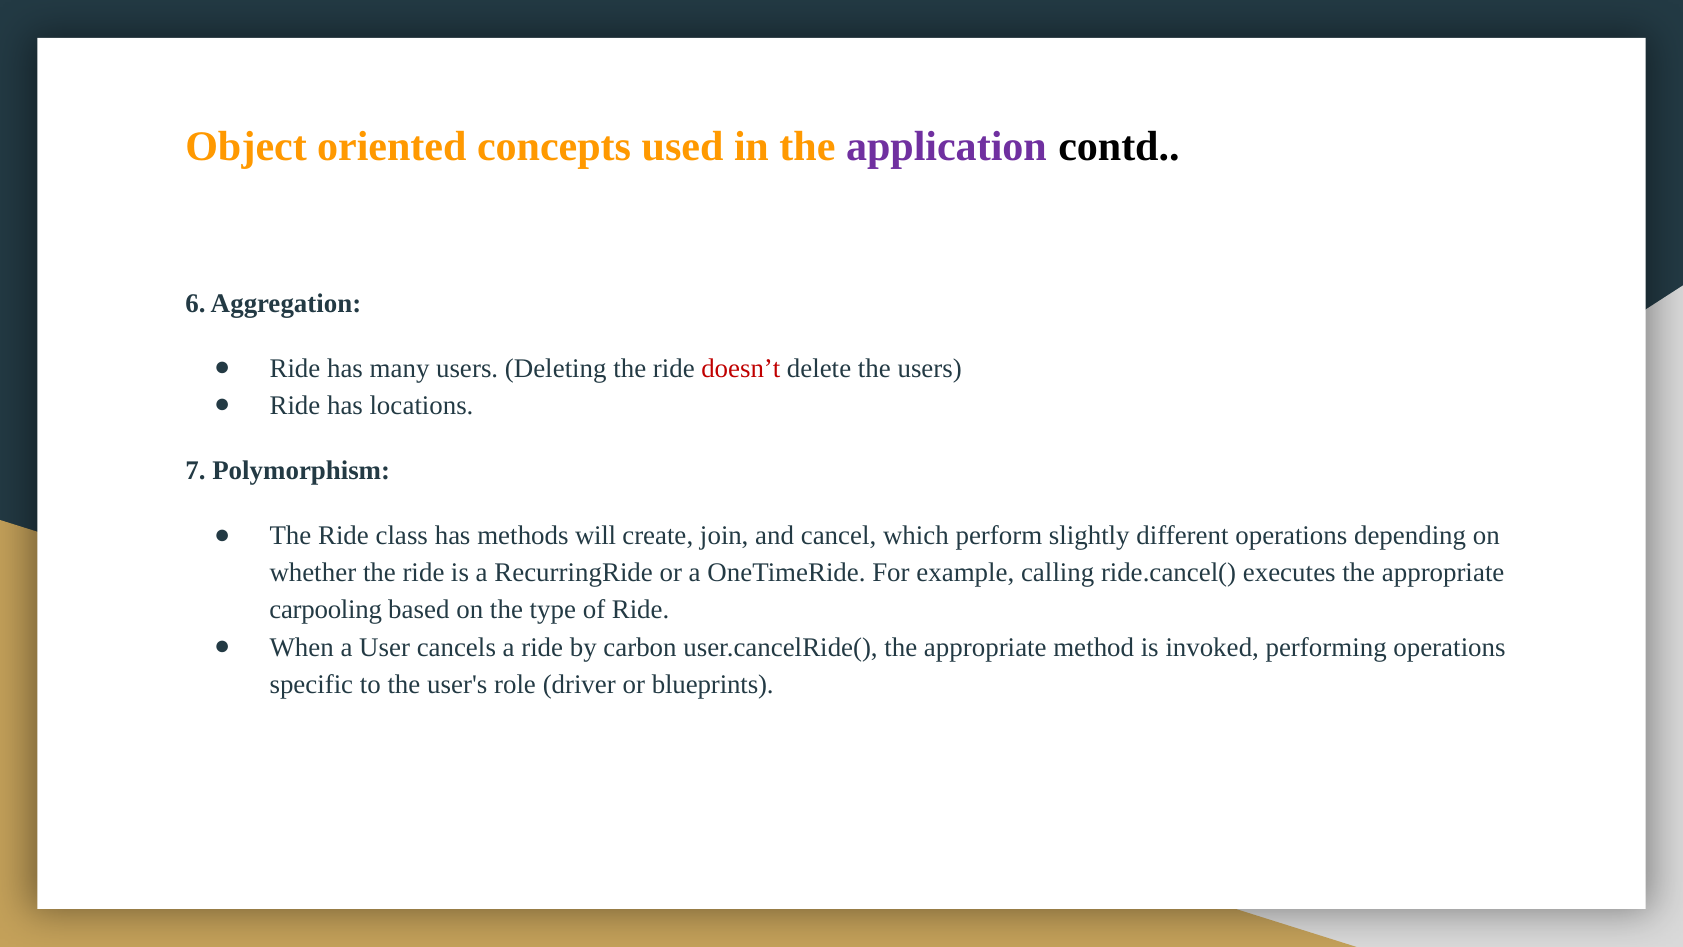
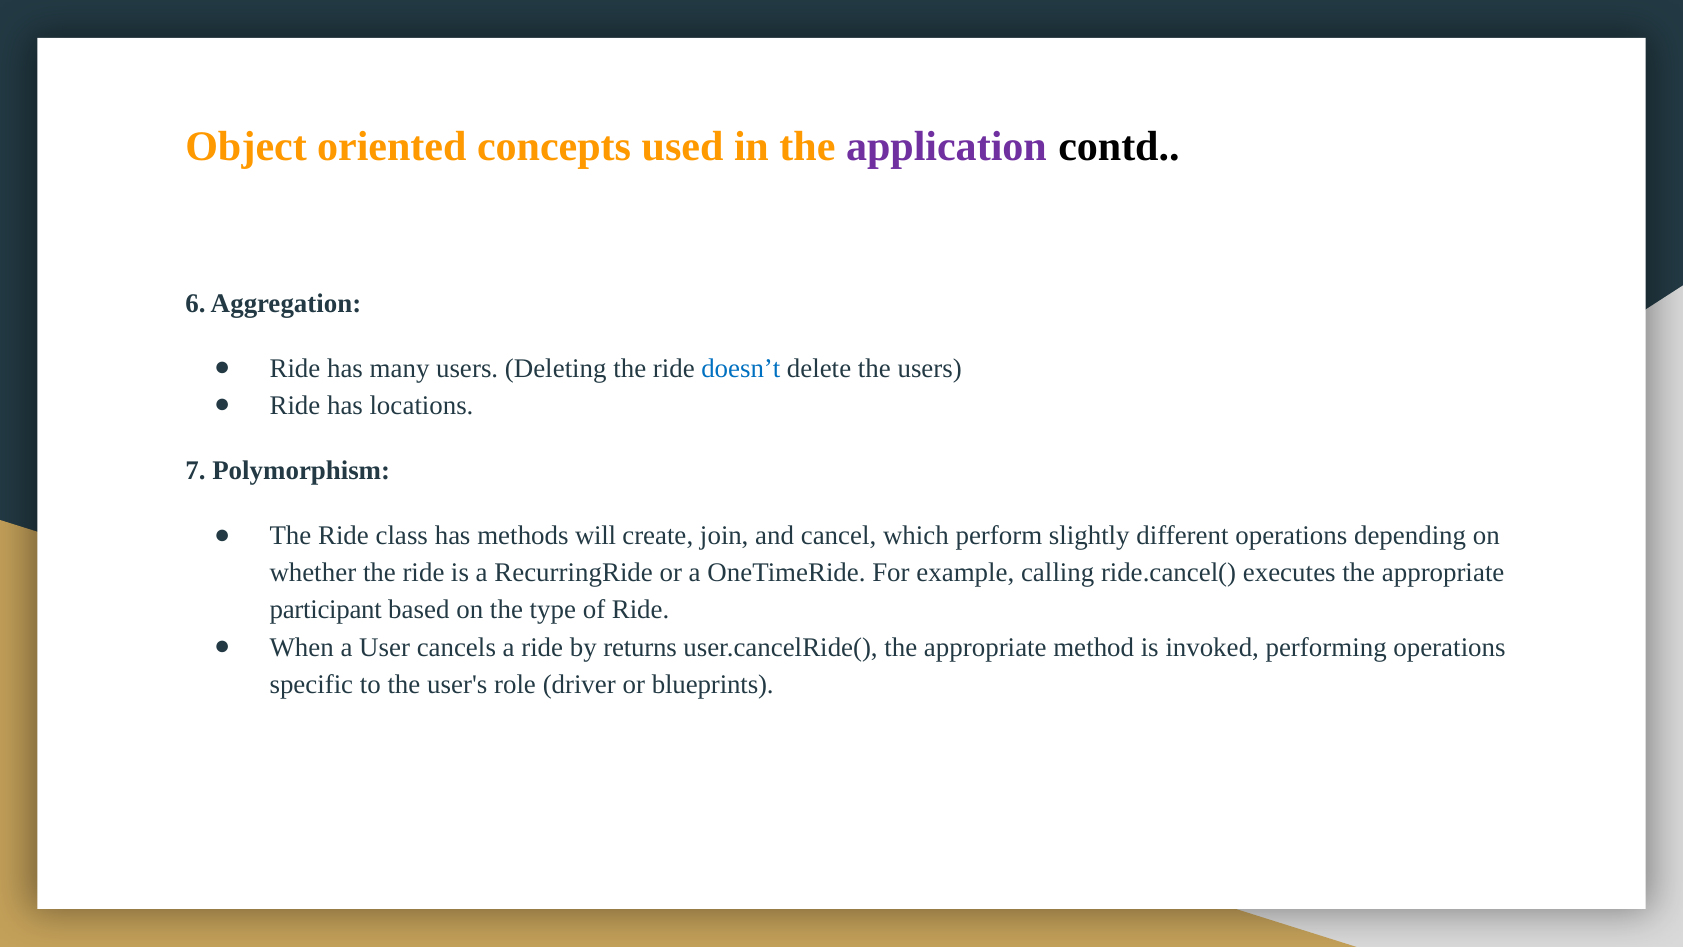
doesn’t colour: red -> blue (741, 368)
carpooling: carpooling -> participant (326, 610)
carbon: carbon -> returns (640, 647)
